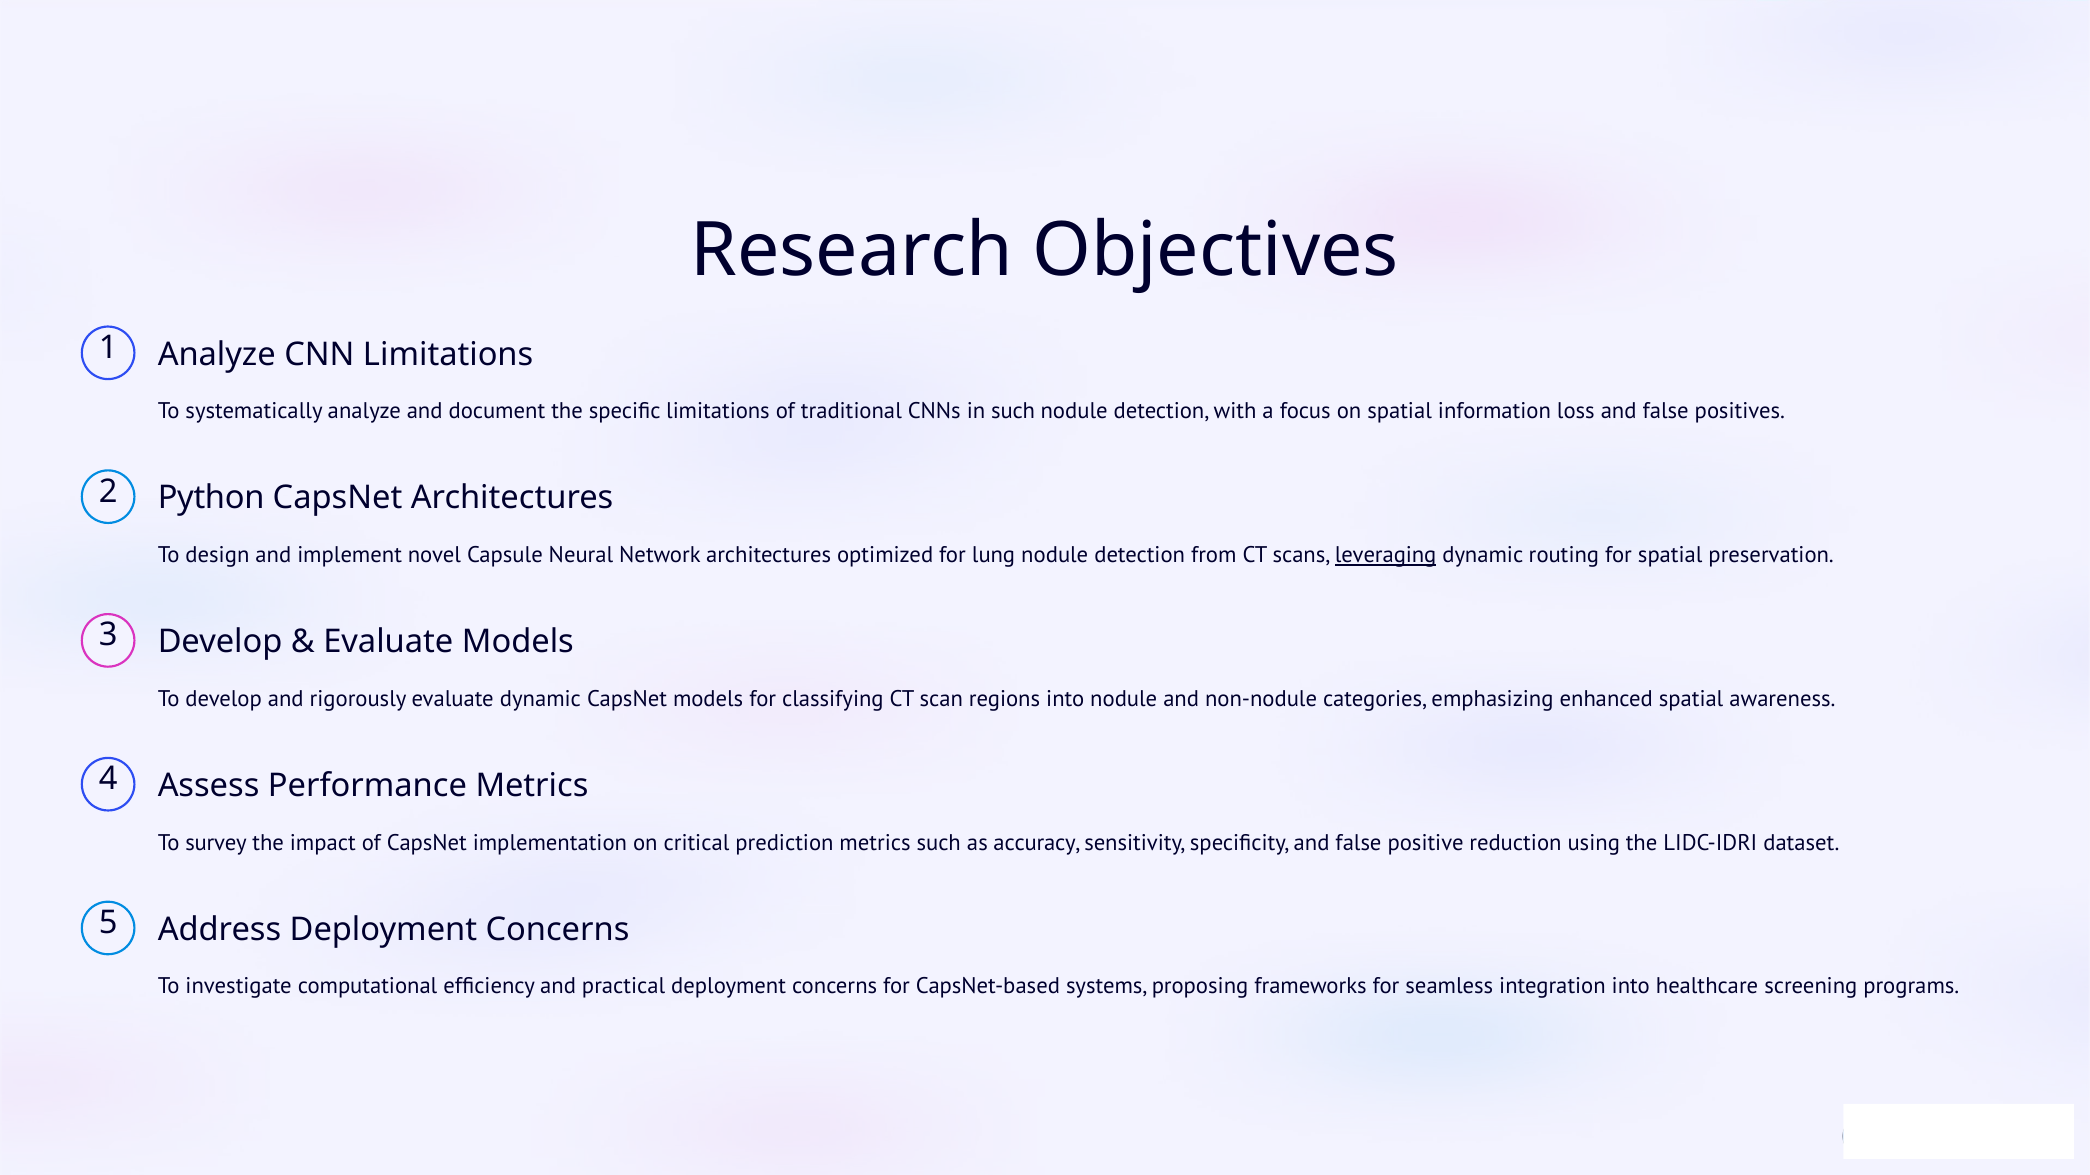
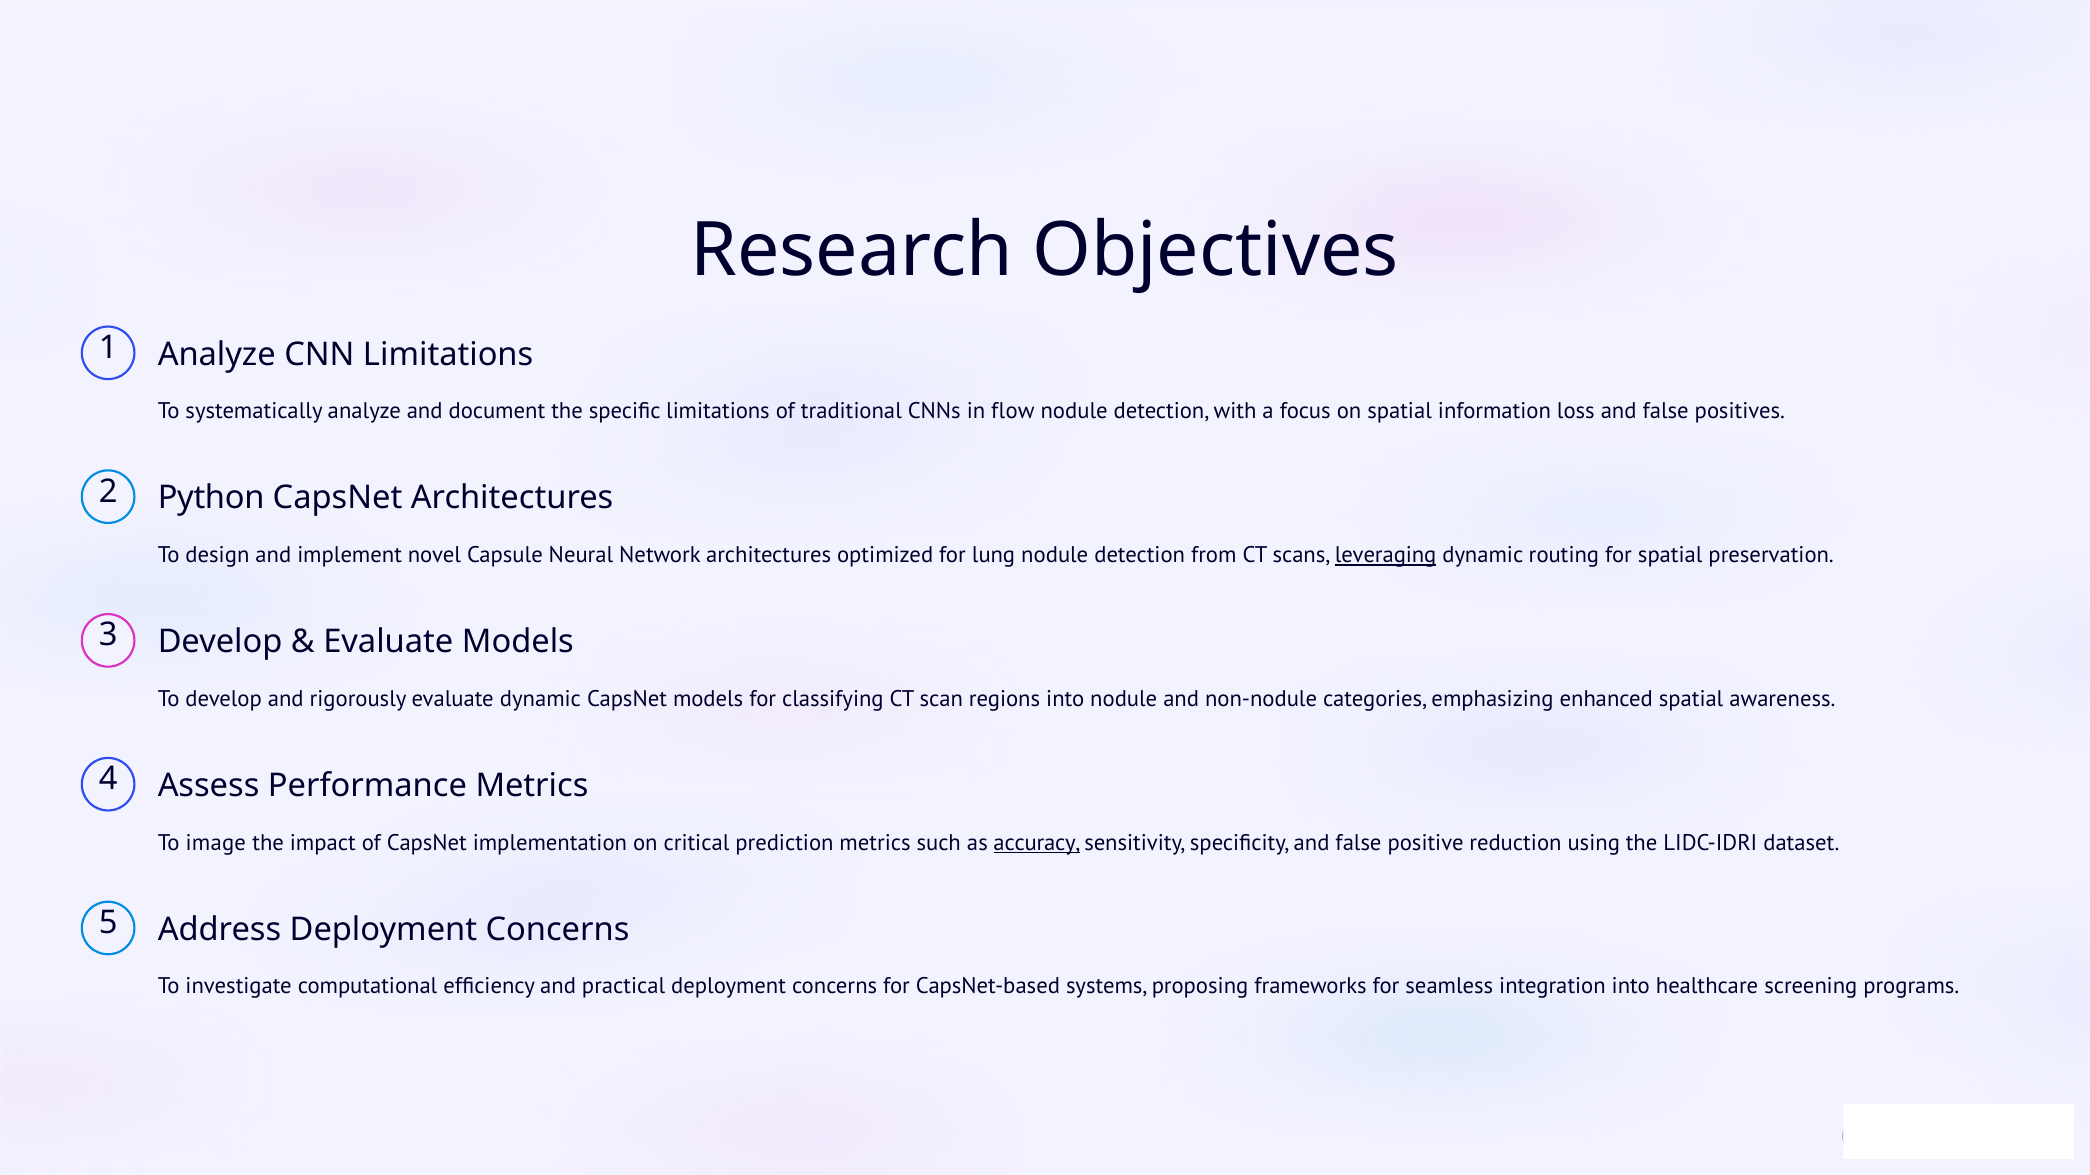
in such: such -> flow (1013, 412)
survey: survey -> image (216, 843)
accuracy underline: none -> present (1037, 843)
